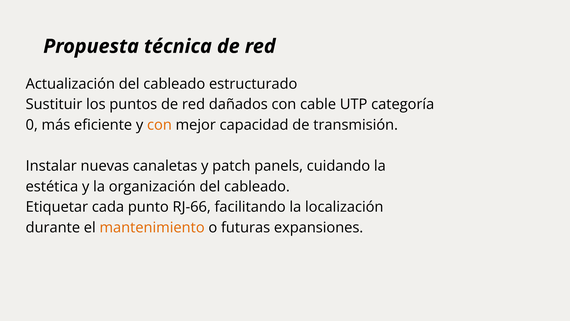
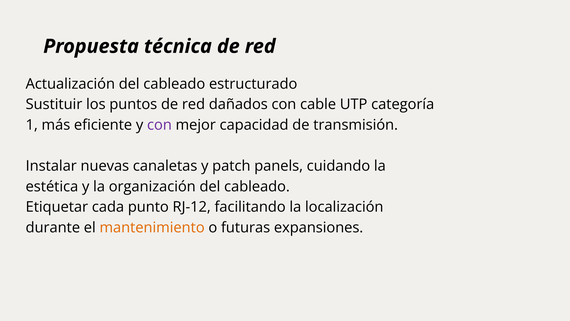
0: 0 -> 1 (32, 125)
con colour: orange -> purple (159, 125)
RJ-66: RJ-66 -> RJ-12 (192, 207)
